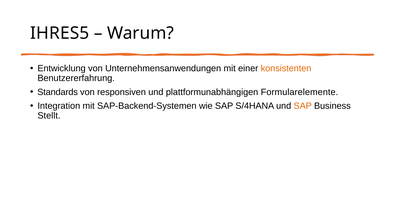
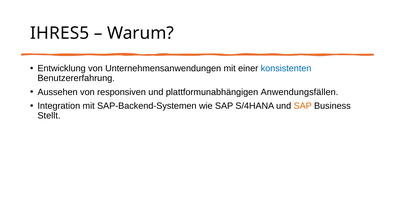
konsistenten colour: orange -> blue (286, 69)
Standards: Standards -> Aussehen (58, 92)
Formularelemente: Formularelemente -> Anwendungsfällen (300, 92)
